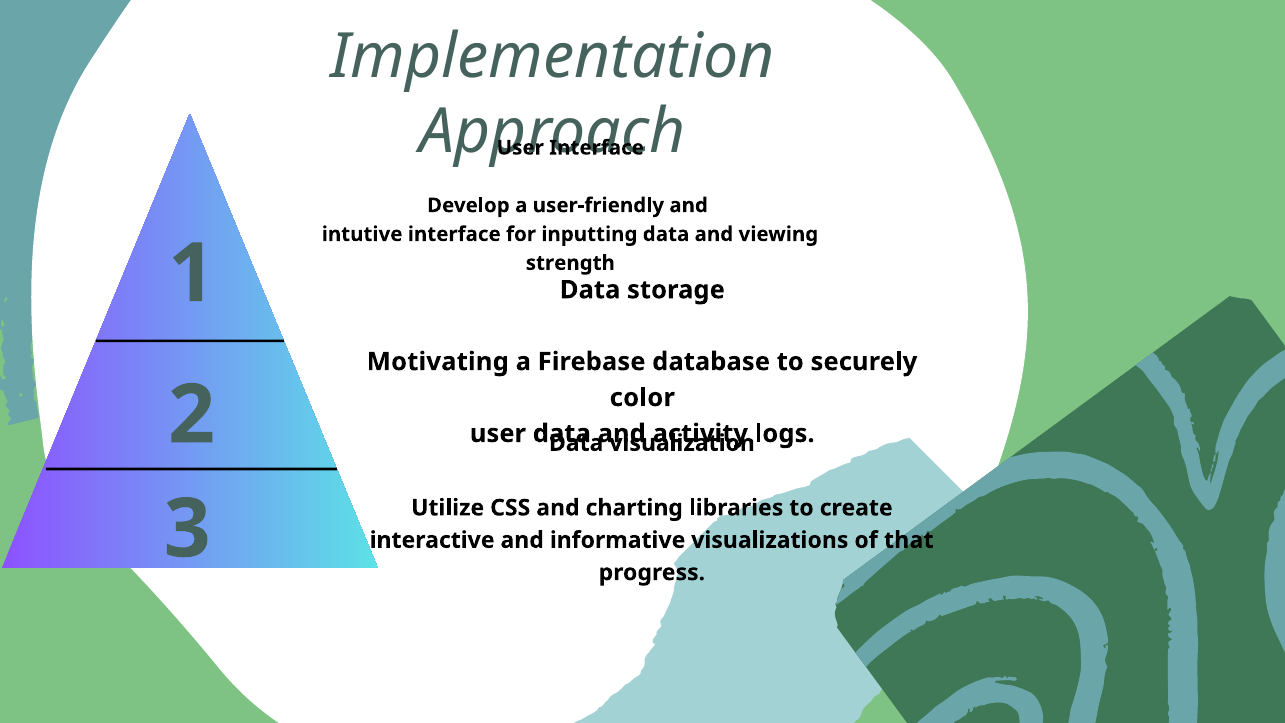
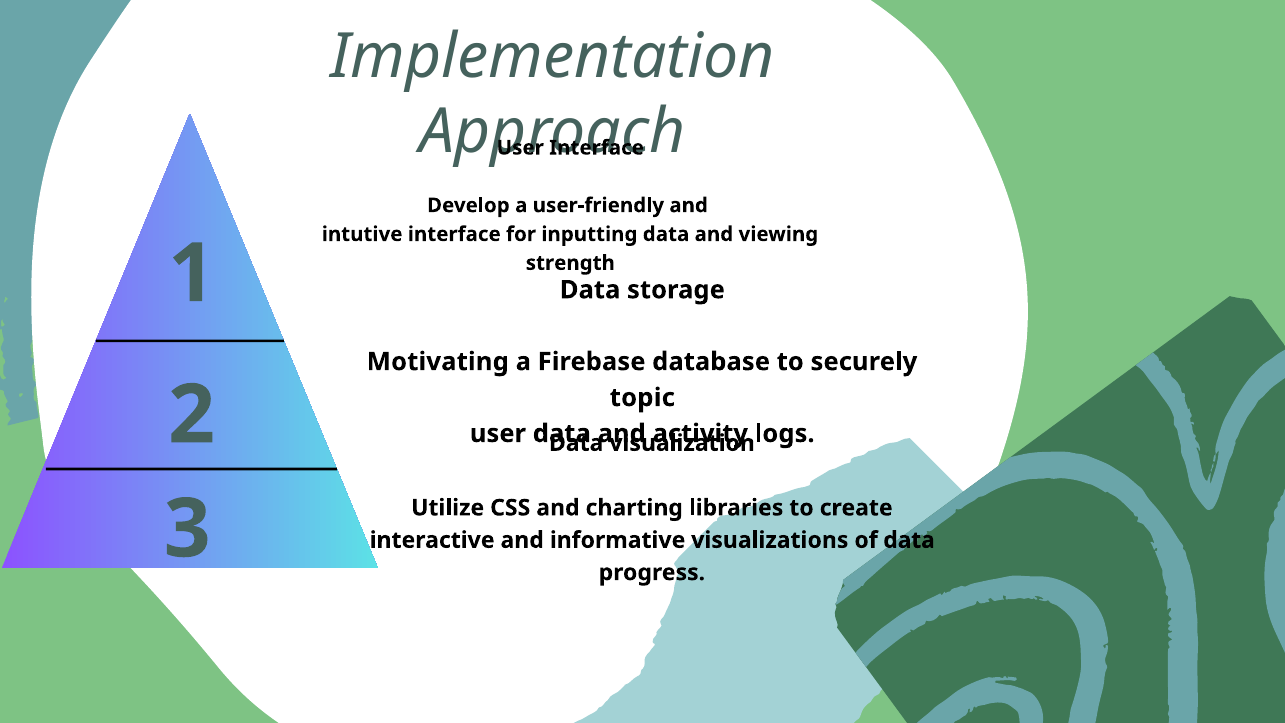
color: color -> topic (642, 398)
of that: that -> data (909, 540)
